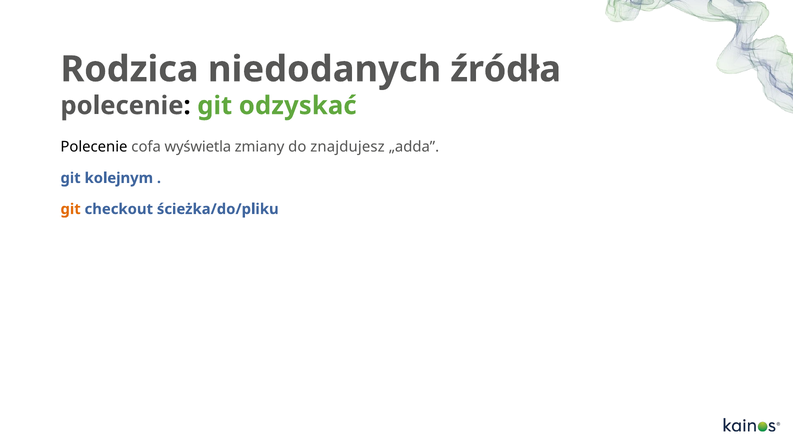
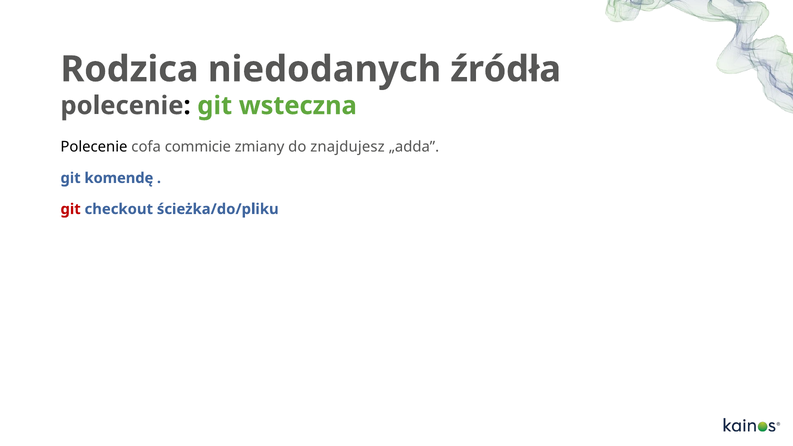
odzyskać: odzyskać -> wsteczna (298, 106)
wyświetla: wyświetla -> commicie (198, 147)
kolejnym: kolejnym -> komendę (119, 178)
git colour: orange -> red (71, 209)
